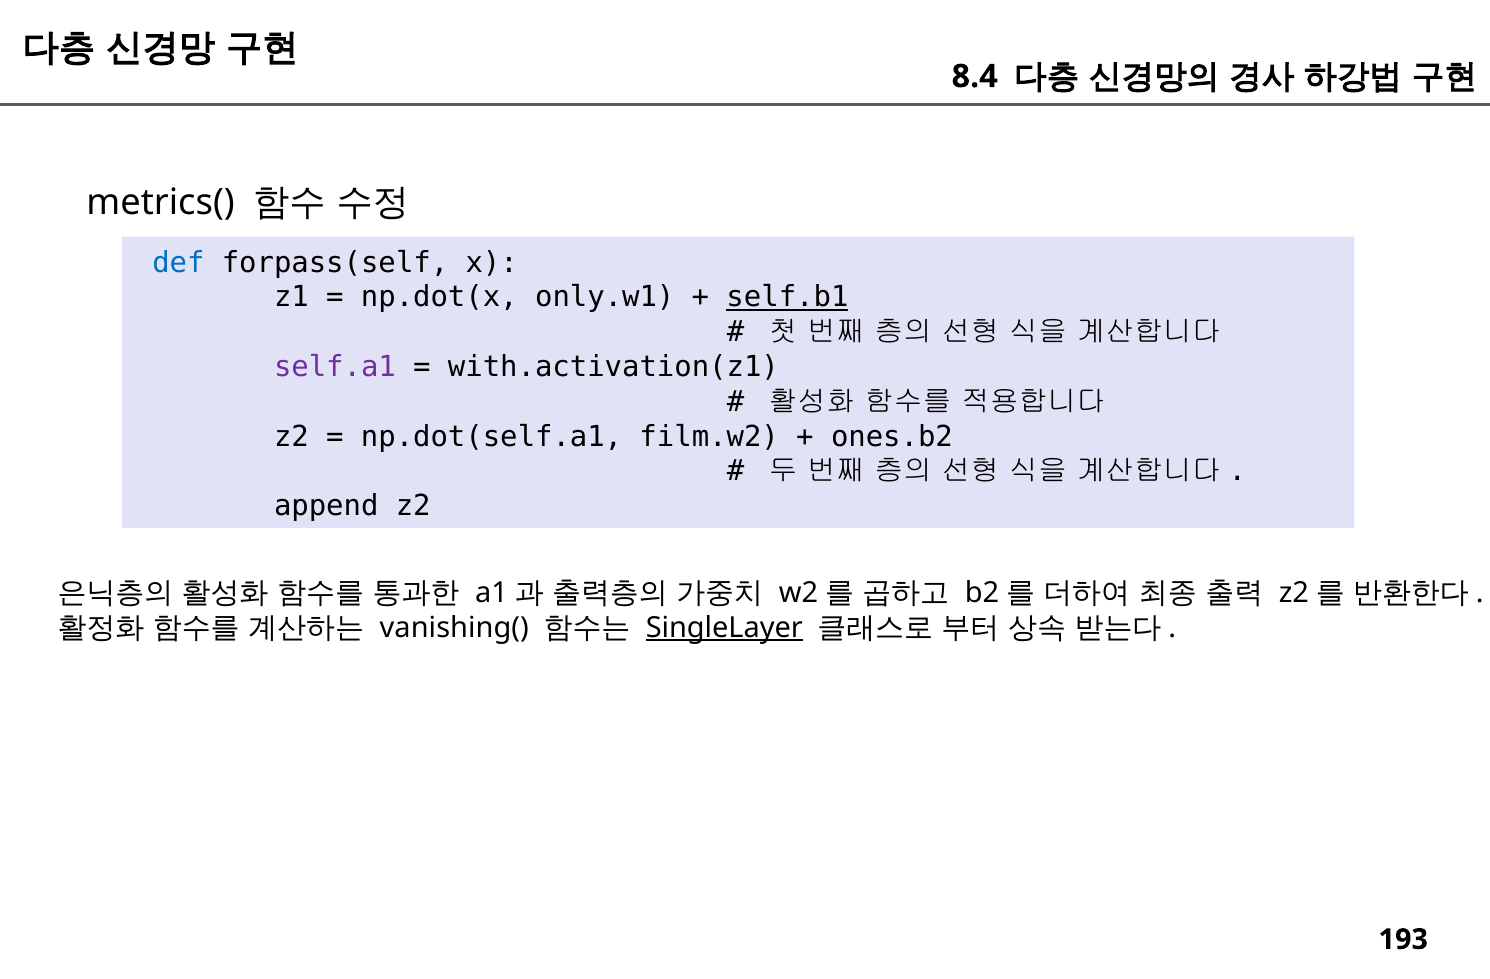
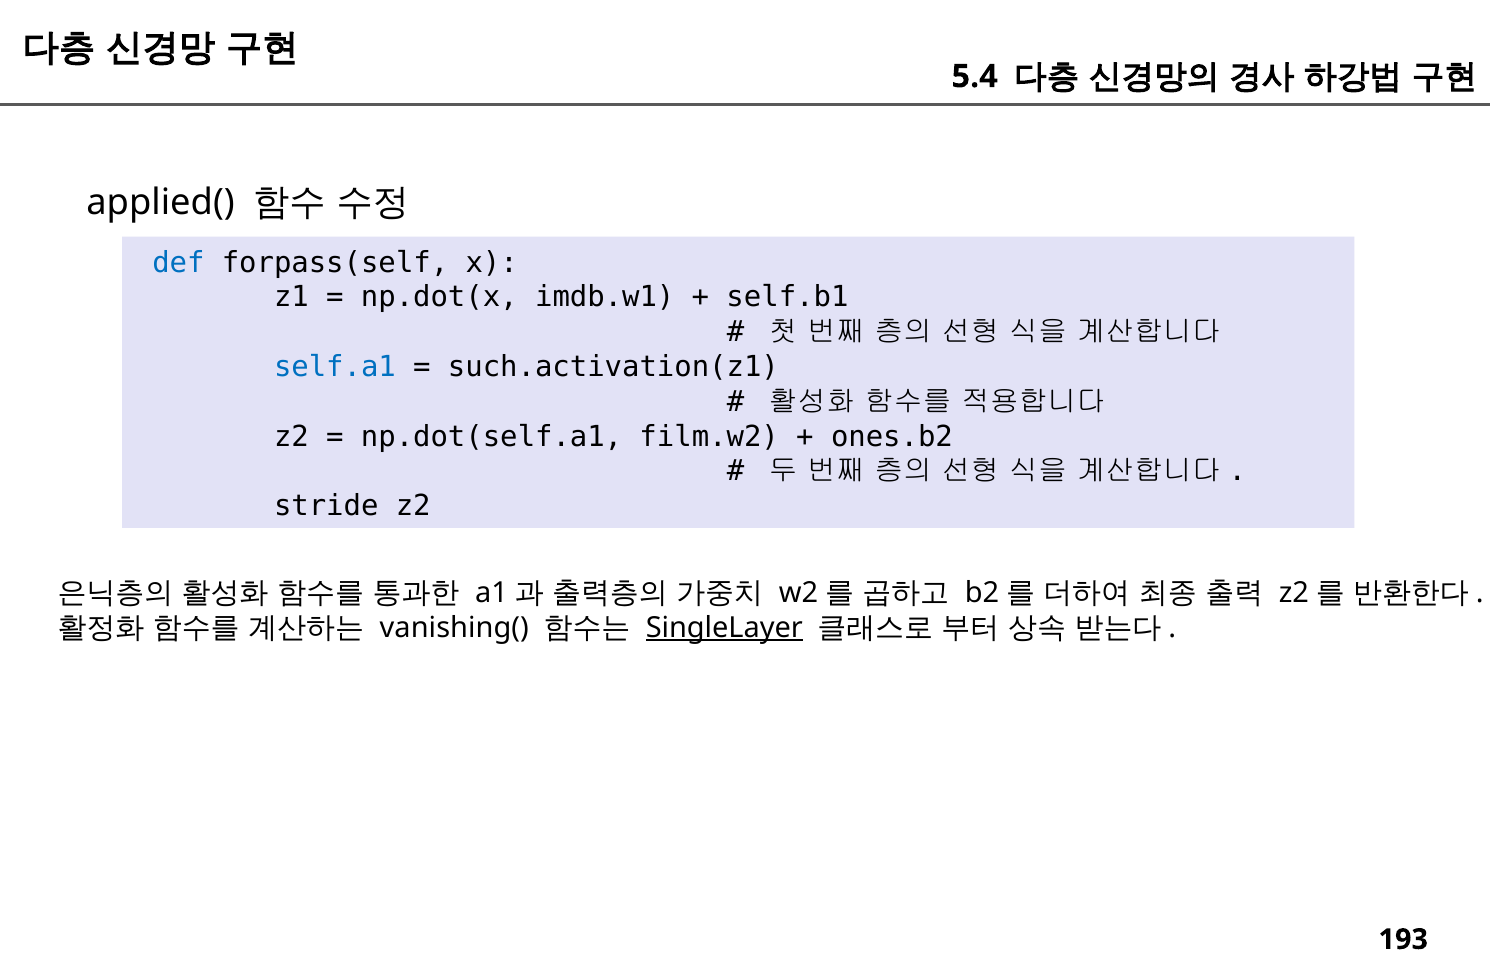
8.4: 8.4 -> 5.4 (975, 76)
metrics(: metrics( -> applied( (161, 203)
only.w1: only.w1 -> imdb.w1 (605, 297)
self.b1 underline: present -> none (787, 297)
self.a1 colour: purple -> blue (335, 367)
with.activation(z1: with.activation(z1 -> such.activation(z1 (613, 367)
append: append -> stride (326, 506)
